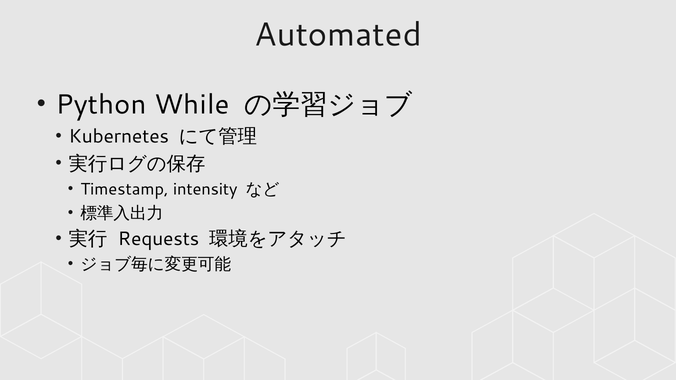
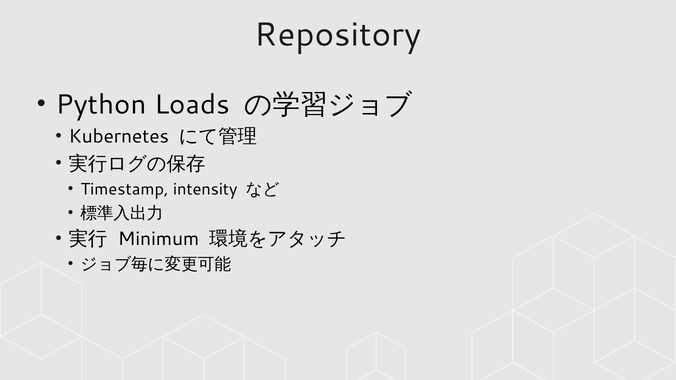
Automated: Automated -> Repository (338, 35)
While: While -> Loads (192, 105)
Requests: Requests -> Minimum (158, 239)
